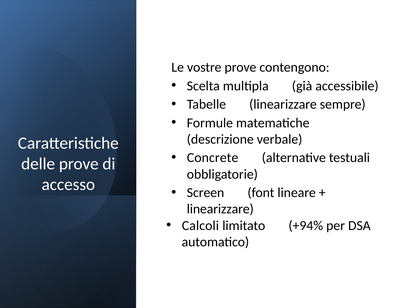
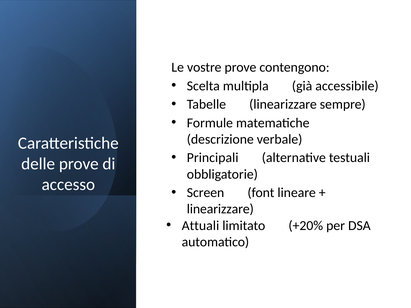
Concrete: Concrete -> Principali (213, 158)
Calcoli: Calcoli -> Attuali (200, 226)
+94%: +94% -> +20% (306, 226)
